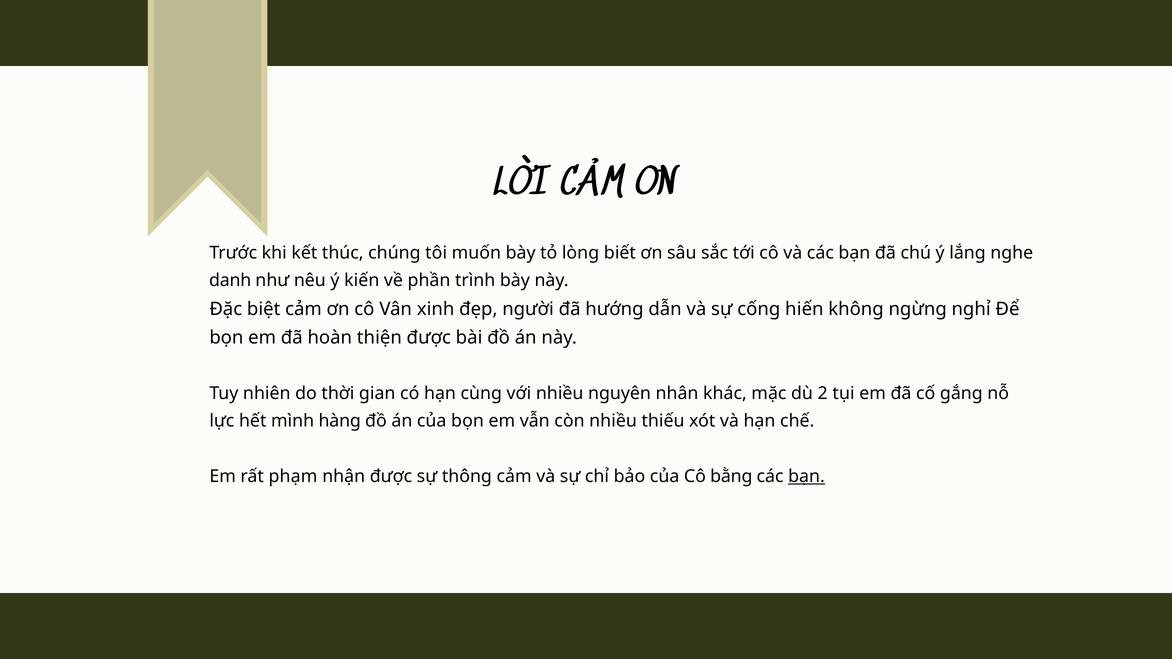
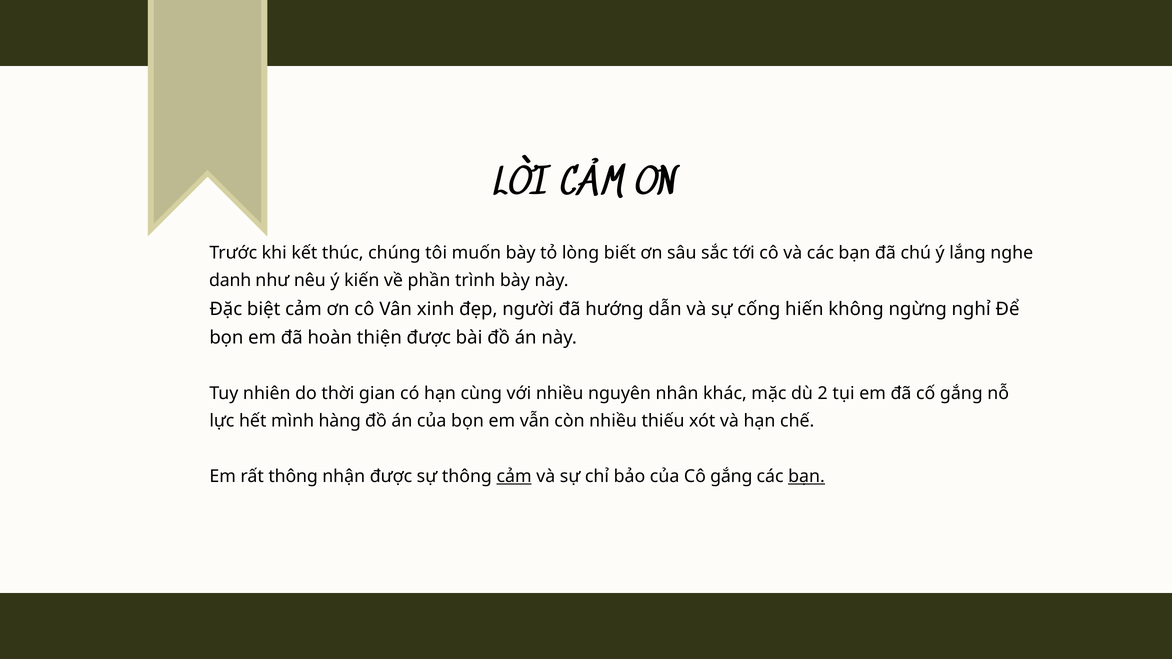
rất phạm: phạm -> thông (293, 477)
cảm underline: none -> present (514, 477)
Cô bằng: bằng -> gắng (731, 477)
